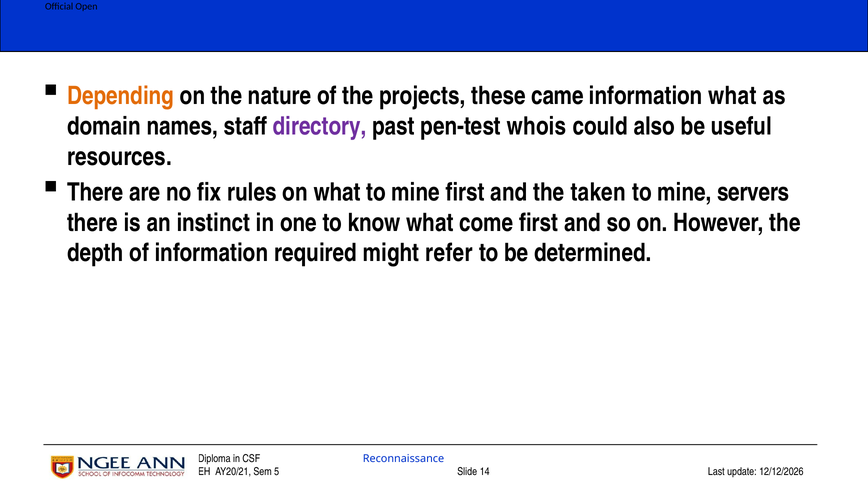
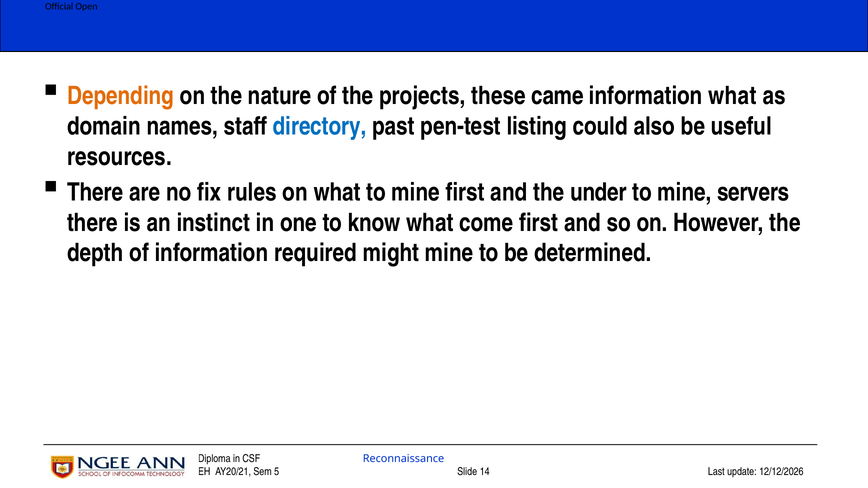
directory colour: purple -> blue (320, 127)
whois: whois -> listing (537, 127)
taken: taken -> under (598, 192)
might refer: refer -> mine (449, 253)
